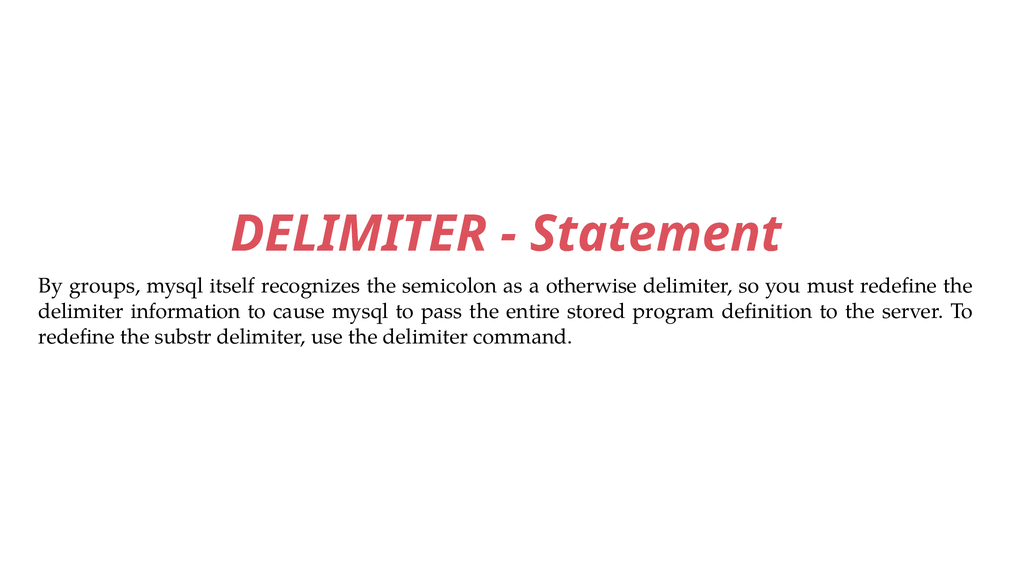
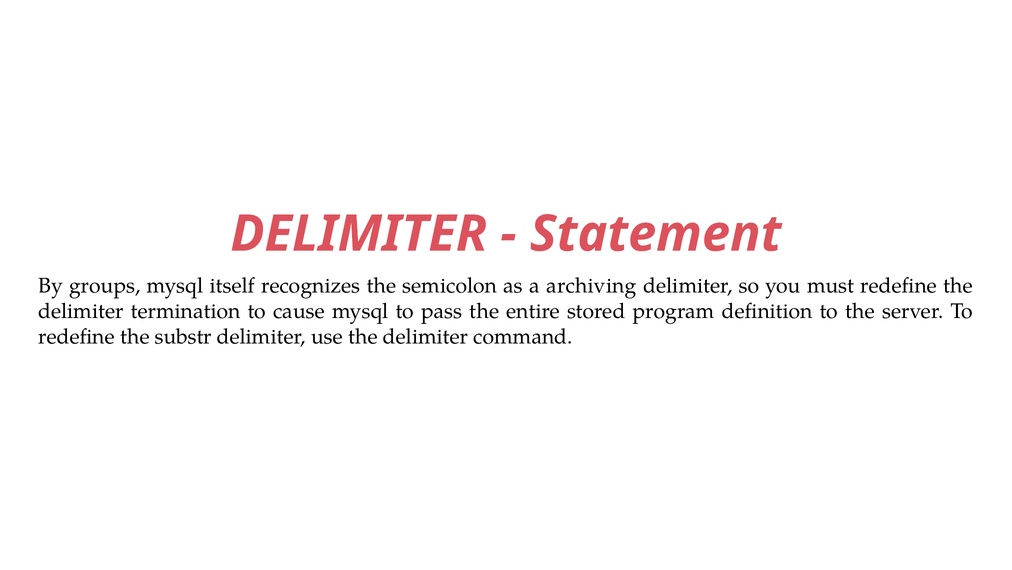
otherwise: otherwise -> archiving (591, 286)
information: information -> termination (186, 311)
